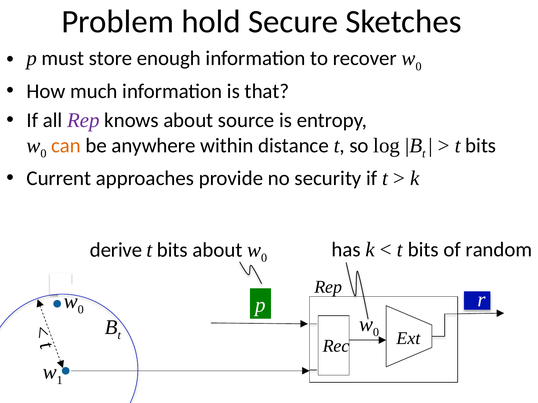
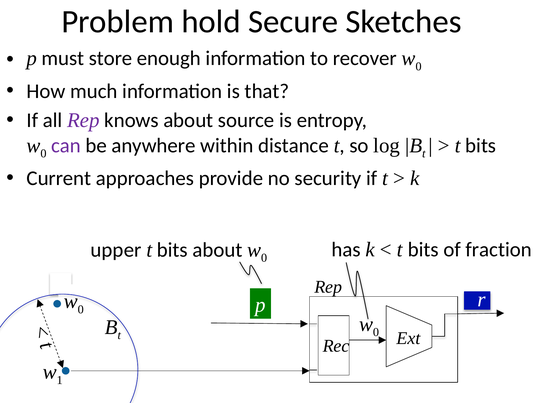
can colour: orange -> purple (66, 146)
derive: derive -> upper (116, 250)
random: random -> fraction (499, 250)
